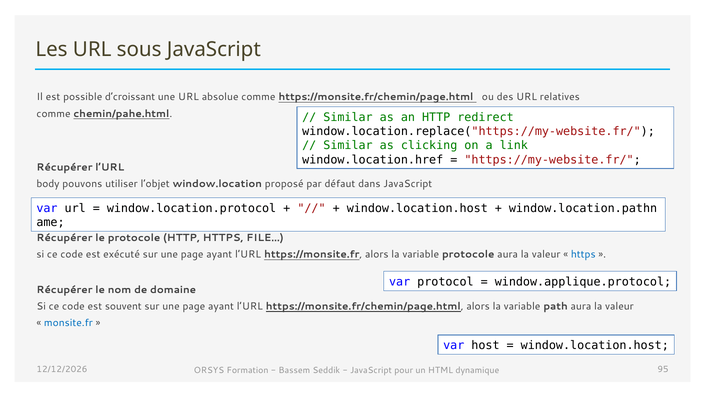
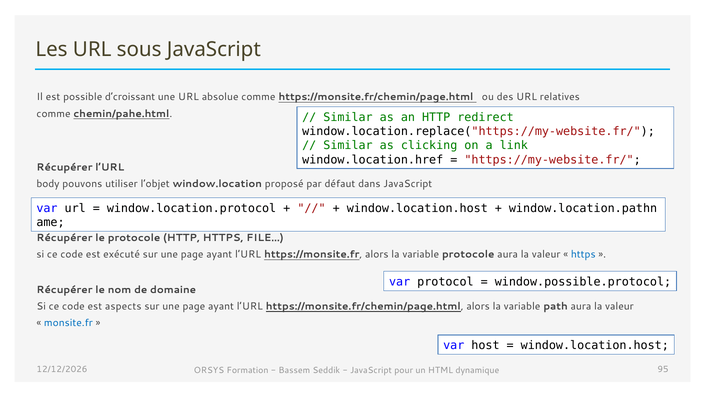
window.applique.protocol: window.applique.protocol -> window.possible.protocol (583, 282)
souvent: souvent -> aspects (123, 306)
